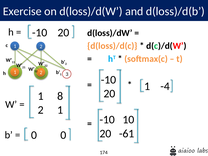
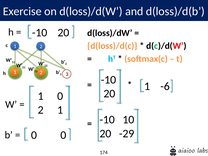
-4: -4 -> -6 (165, 86)
1 8: 8 -> 0 (60, 96)
-61: -61 -> -29 (127, 134)
